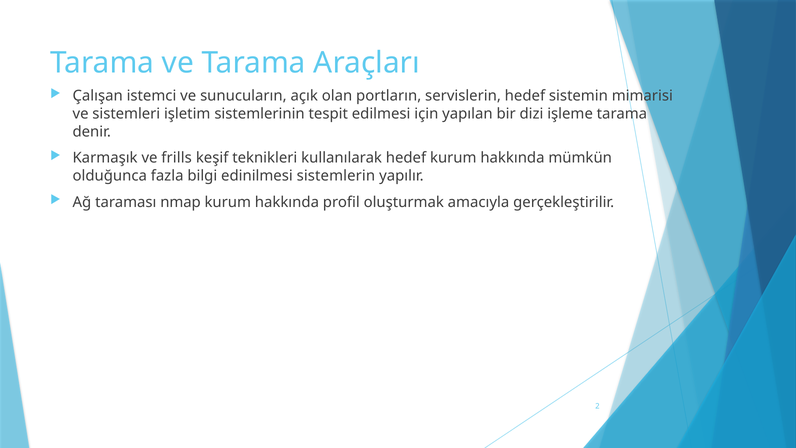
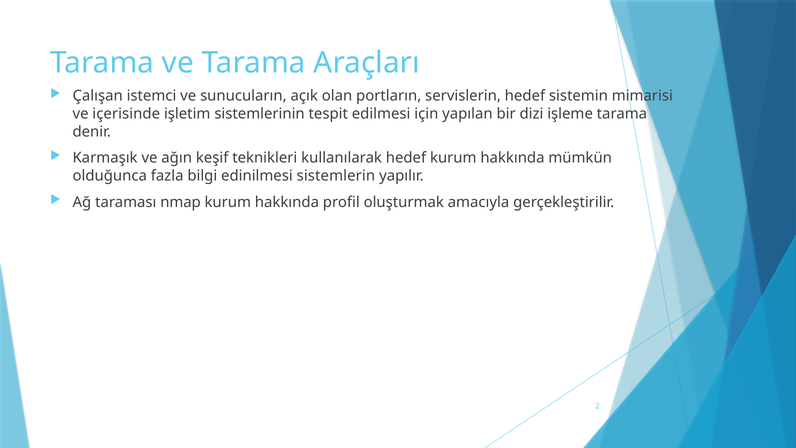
sistemleri: sistemleri -> içerisinde (126, 114)
frills: frills -> ağın (177, 158)
